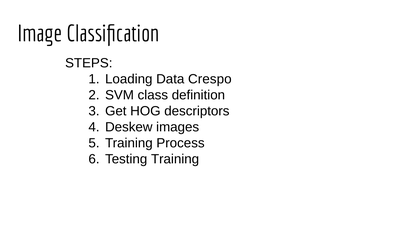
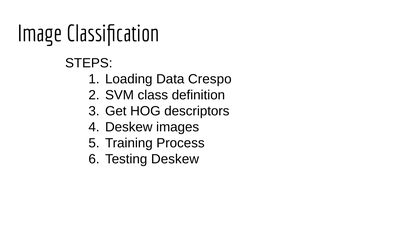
Testing Training: Training -> Deskew (175, 159)
